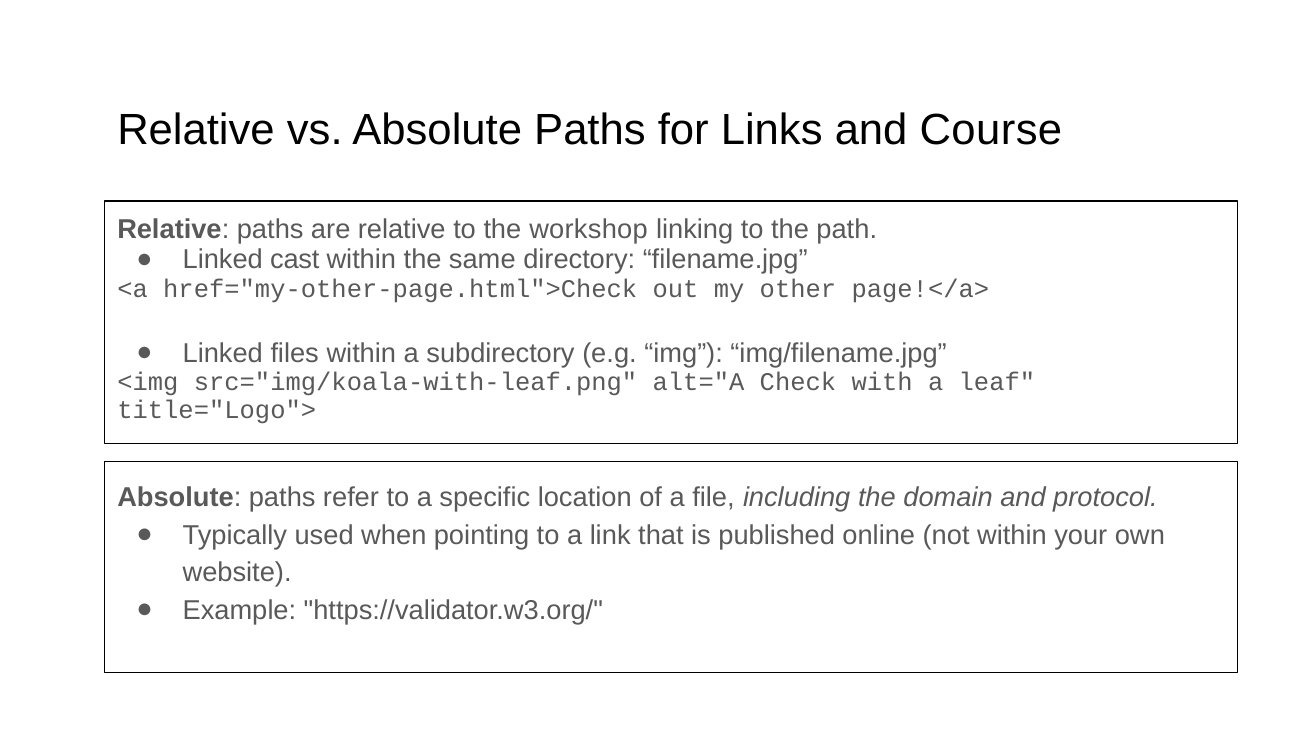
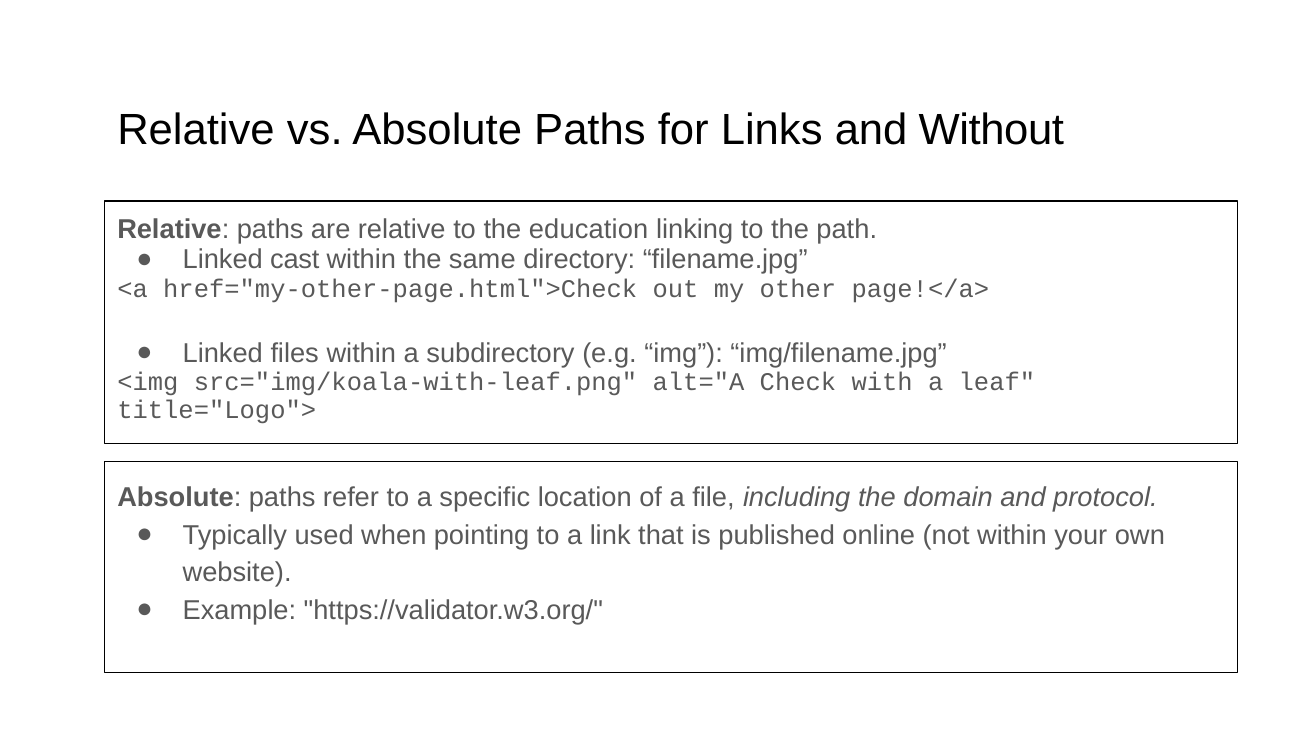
Course: Course -> Without (991, 130)
workshop: workshop -> education (589, 230)
